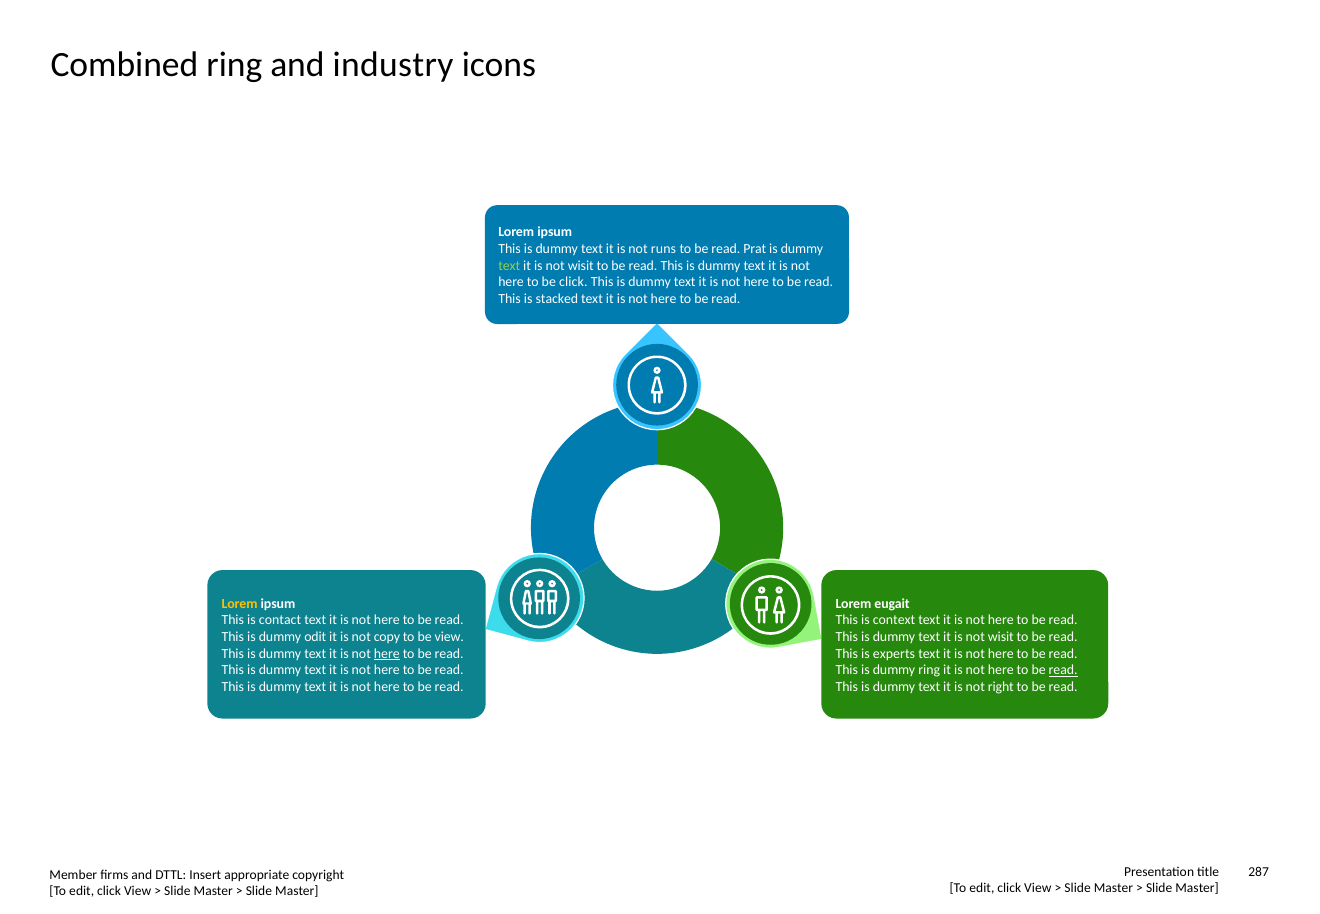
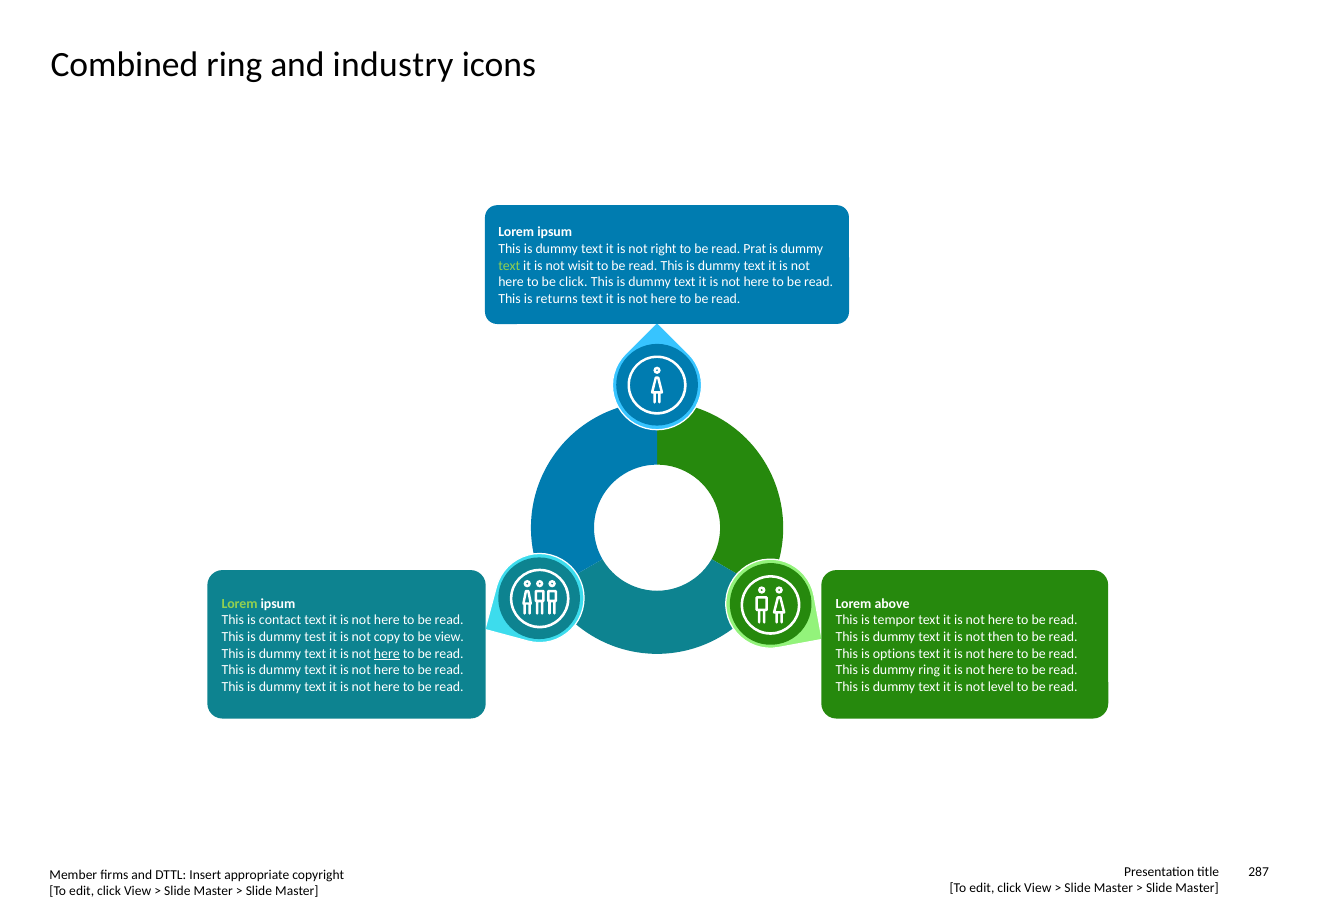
runs: runs -> right (664, 249)
stacked: stacked -> returns (557, 299)
Lorem colour: yellow -> light green (240, 604)
eugait: eugait -> above (892, 604)
context: context -> tempor (894, 620)
odit: odit -> test (315, 637)
wisit: wisit -> then (1001, 637)
experts: experts -> options (894, 653)
read underline: present -> none (1063, 670)
right: right -> level (1001, 687)
